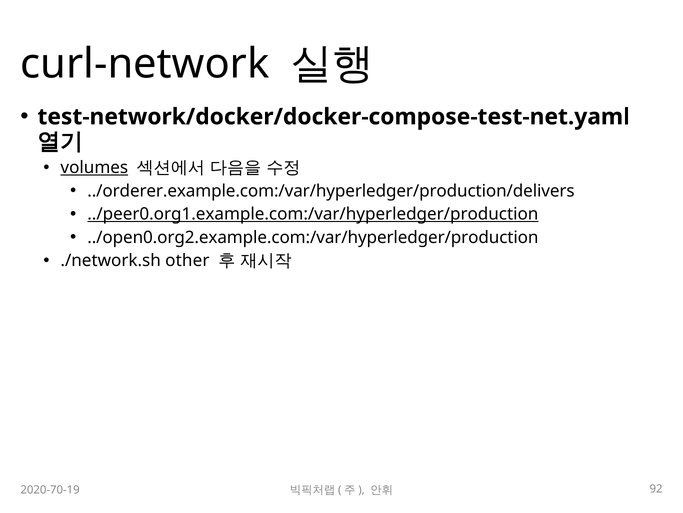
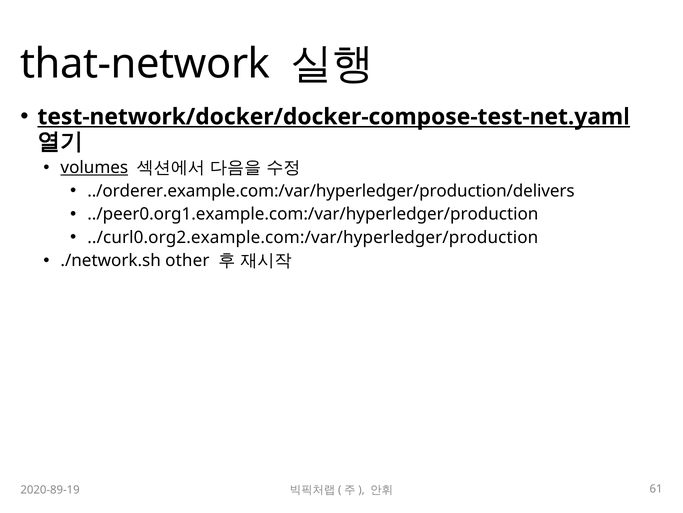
curl-network: curl-network -> that-network (145, 64)
test-network/docker/docker-compose-test-net.yaml underline: none -> present (334, 117)
../peer0.org1.example.com:/var/hyperledger/production underline: present -> none (313, 214)
../open0.org2.example.com:/var/hyperledger/production: ../open0.org2.example.com:/var/hyperledger/production -> ../curl0.org2.example.com:/var/hyperledger/production (313, 237)
2020-70-19: 2020-70-19 -> 2020-89-19 (50, 489)
92: 92 -> 61 (656, 488)
